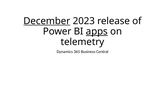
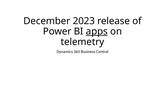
December underline: present -> none (47, 21)
